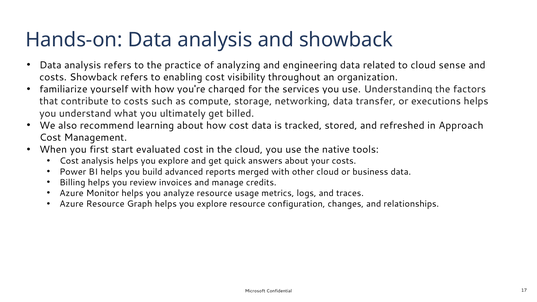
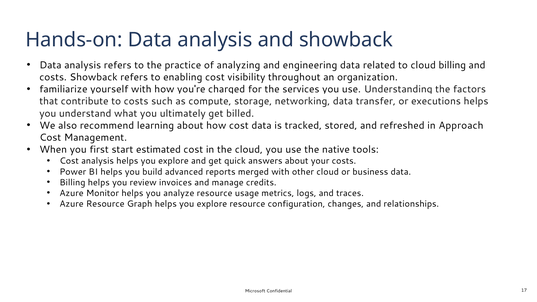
cloud sense: sense -> billing (452, 65)
evaluated: evaluated -> estimated (158, 150)
